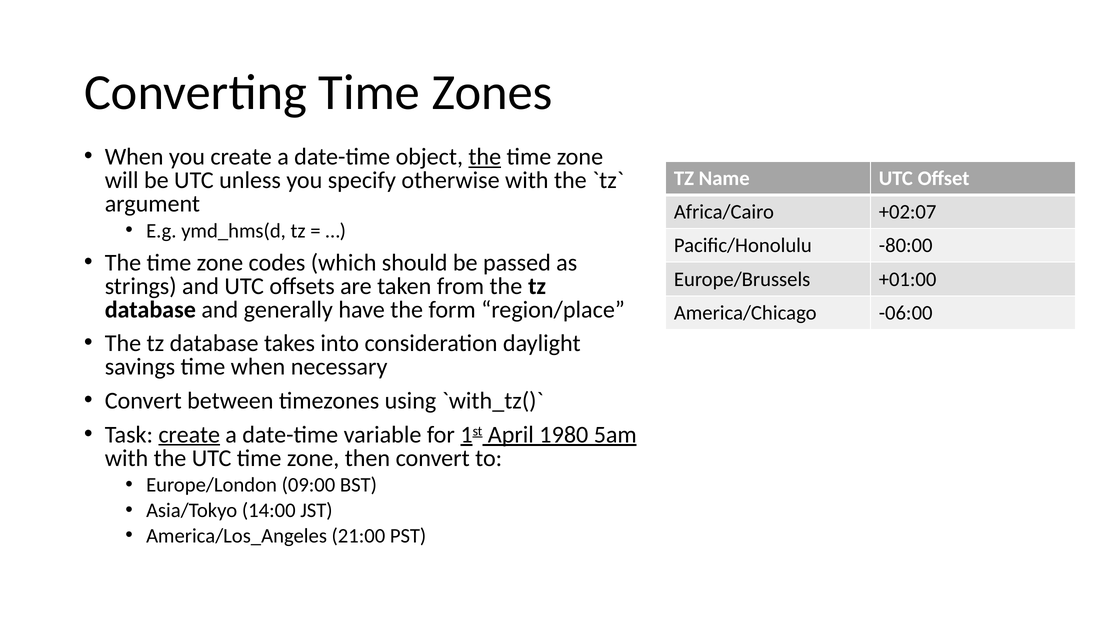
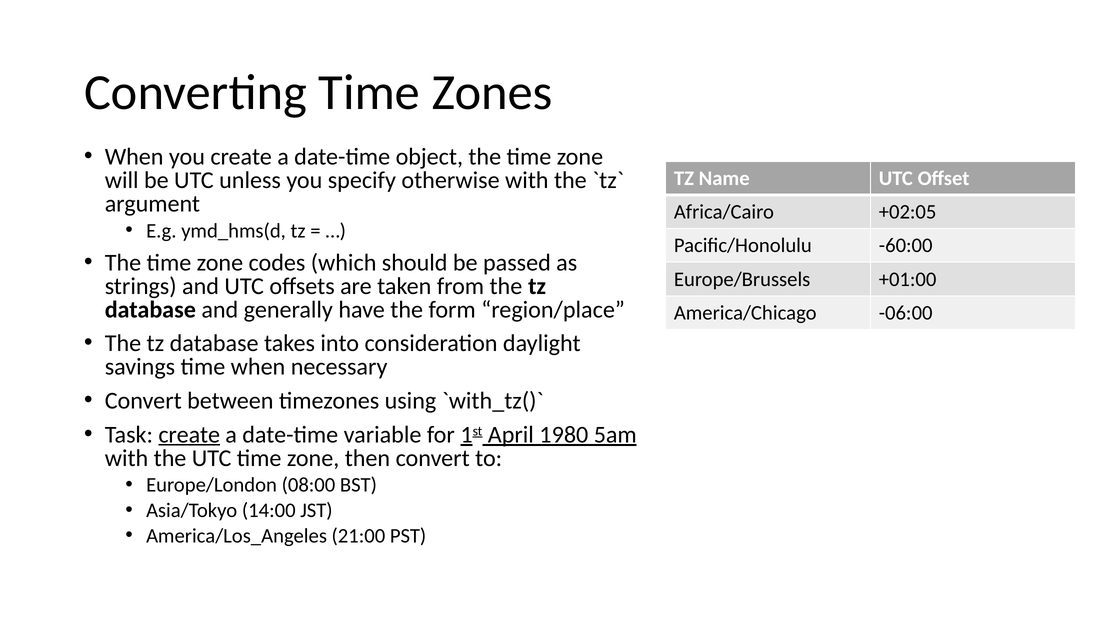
the underline: present -> none (485, 157)
+02:07: +02:07 -> +02:05 (908, 212)
-80:00: -80:00 -> -60:00 (906, 245)
09:00: 09:00 -> 08:00 (308, 485)
